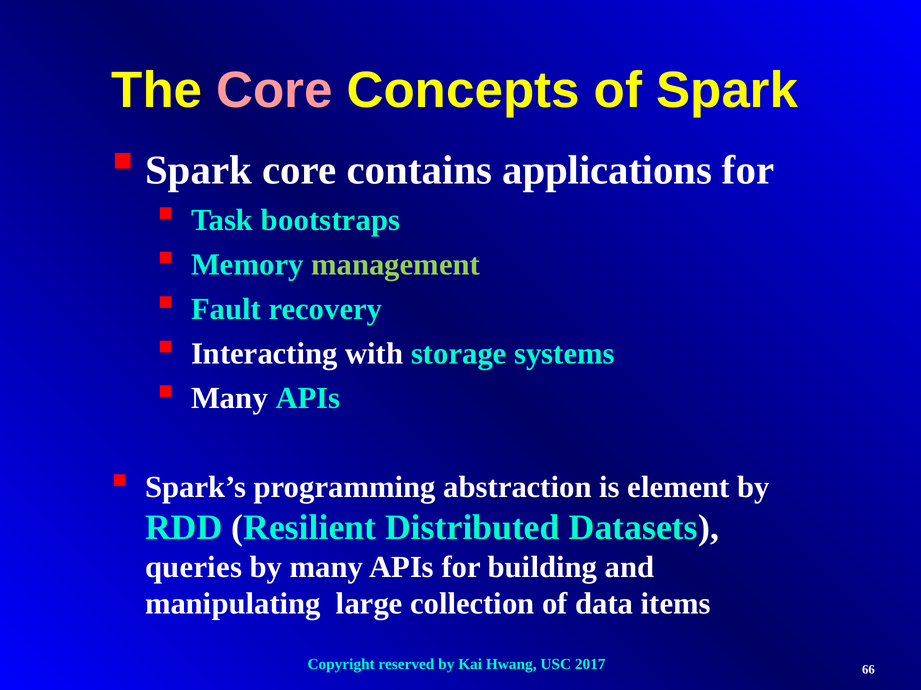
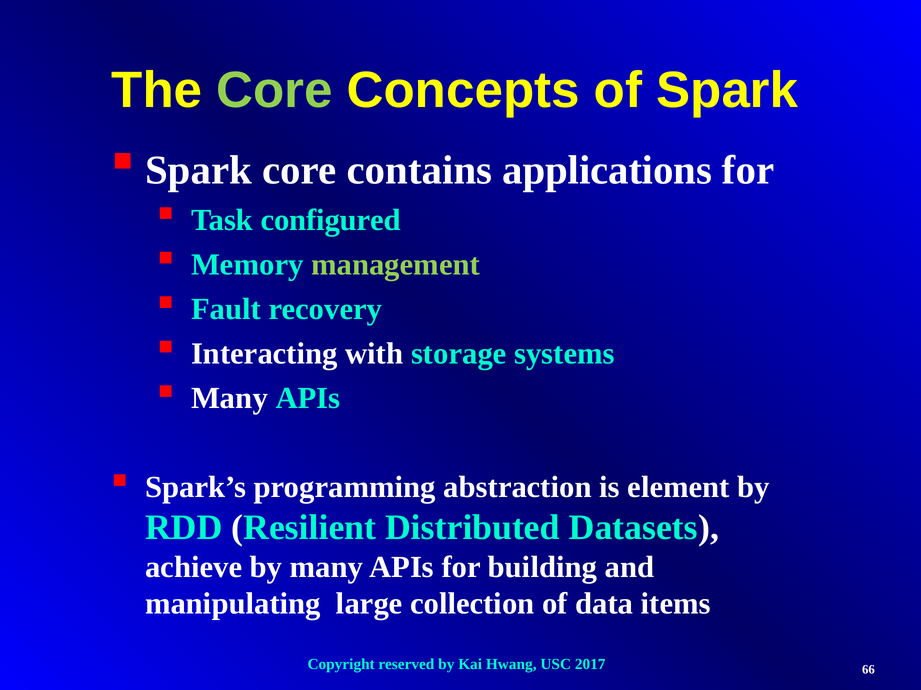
Core colour: pink -> light green (275, 90)
bootstraps: bootstraps -> configured (331, 221)
queries: queries -> achieve (194, 568)
